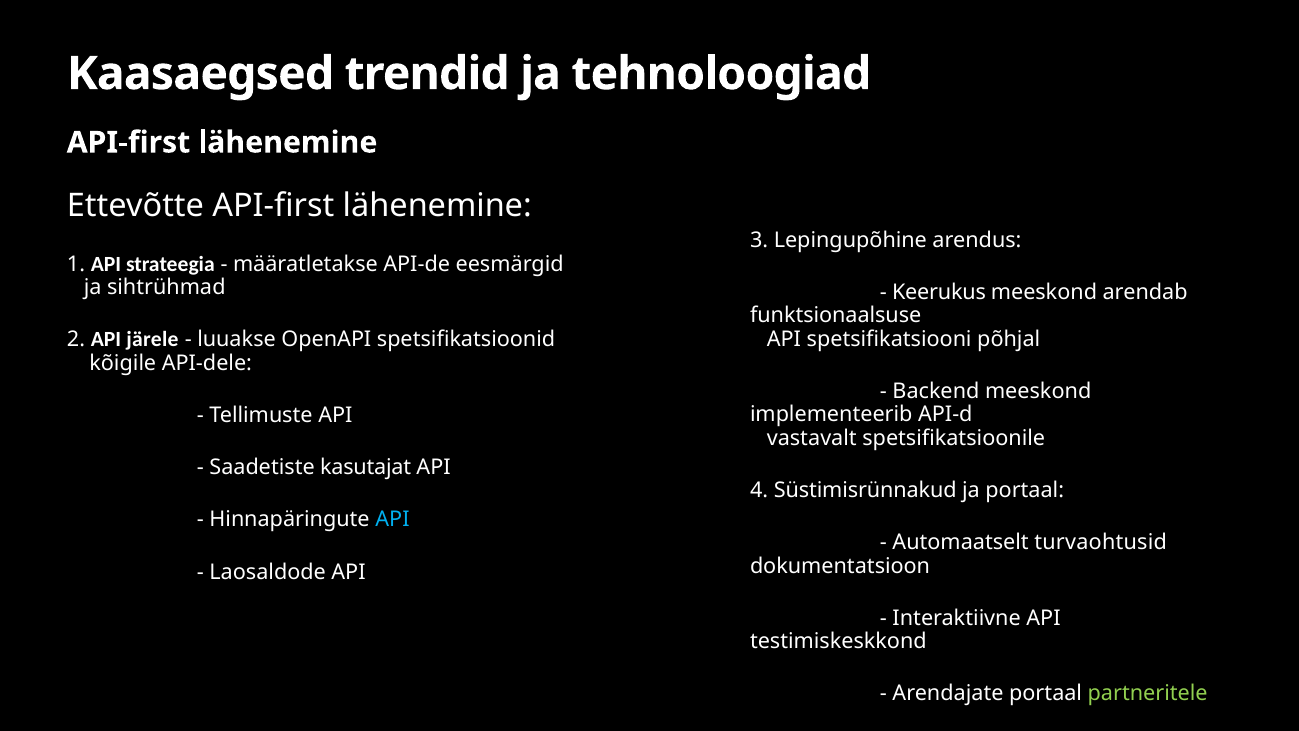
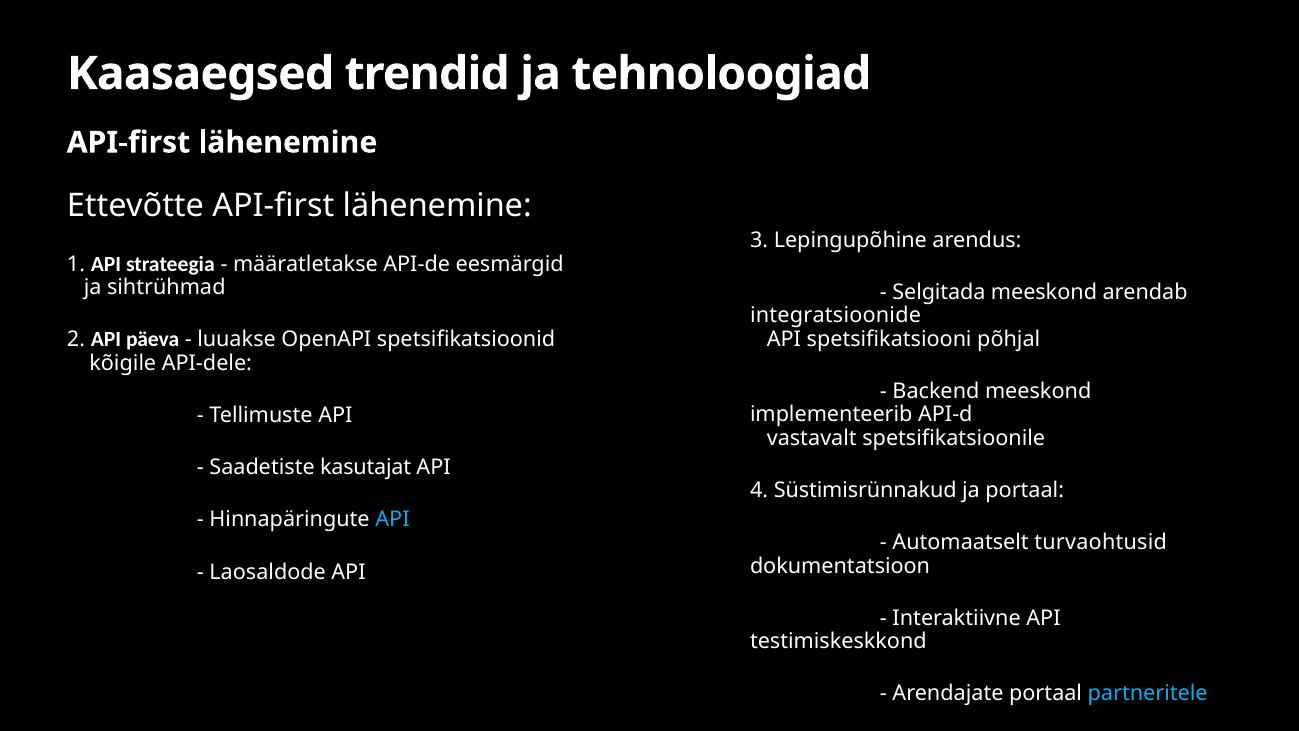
Keerukus: Keerukus -> Selgitada (939, 292)
funktsionaalsuse: funktsionaalsuse -> integratsioonide (836, 316)
järele: järele -> päeva (153, 339)
partneritele colour: light green -> light blue (1148, 694)
